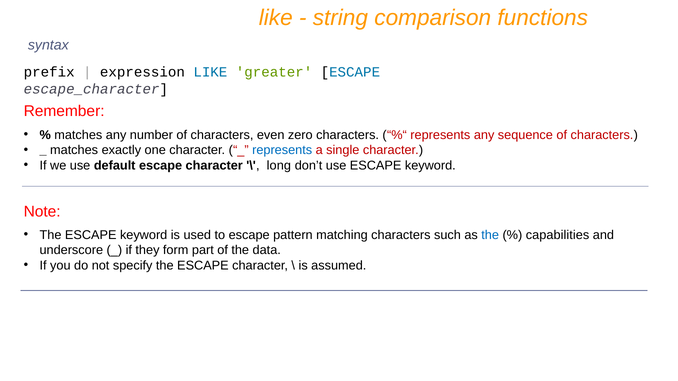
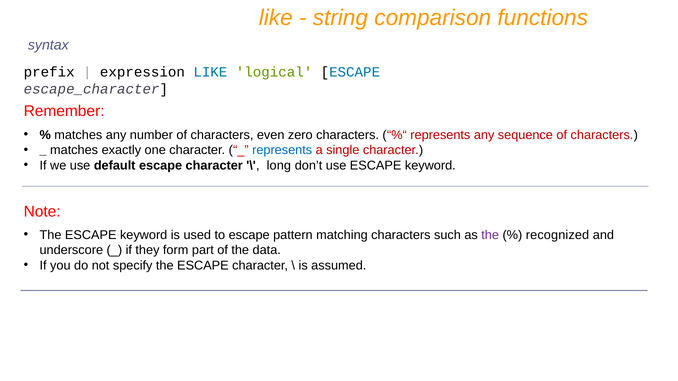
greater: greater -> logical (274, 72)
the colour: blue -> purple (490, 235)
capabilities: capabilities -> recognized (557, 235)
